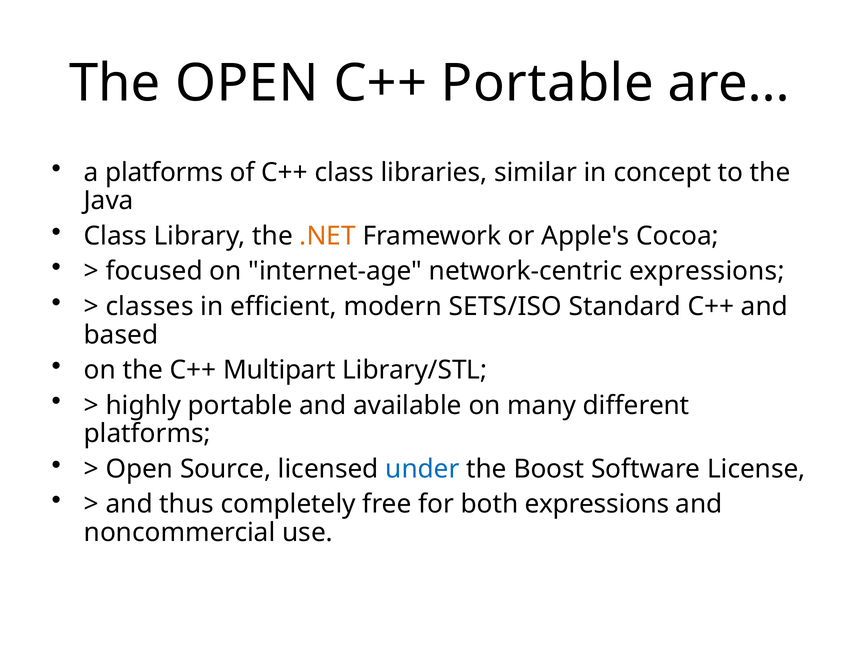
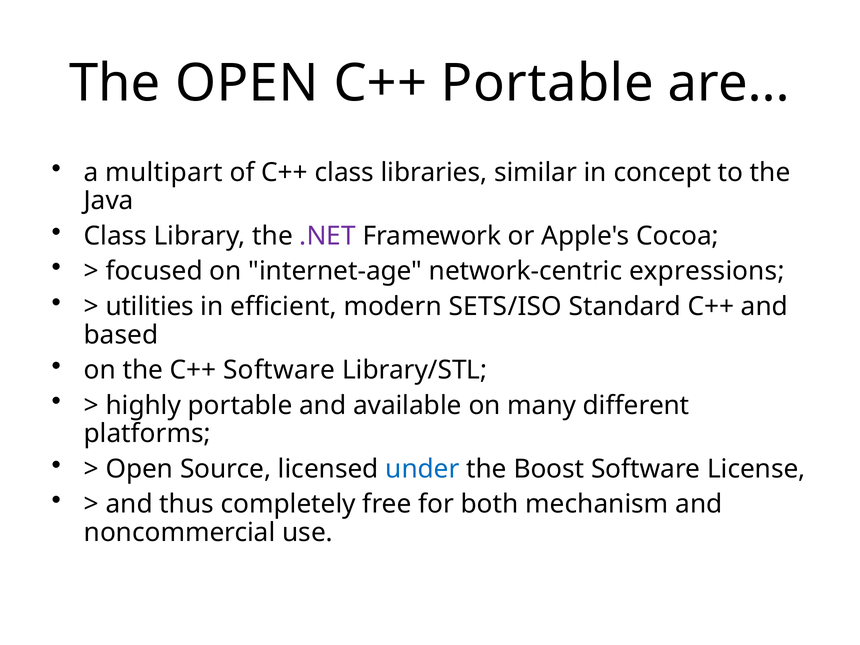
a platforms: platforms -> multipart (164, 172)
.NET colour: orange -> purple (328, 236)
classes: classes -> utilities (150, 307)
C++ Multipart: Multipart -> Software (279, 370)
both expressions: expressions -> mechanism (597, 504)
